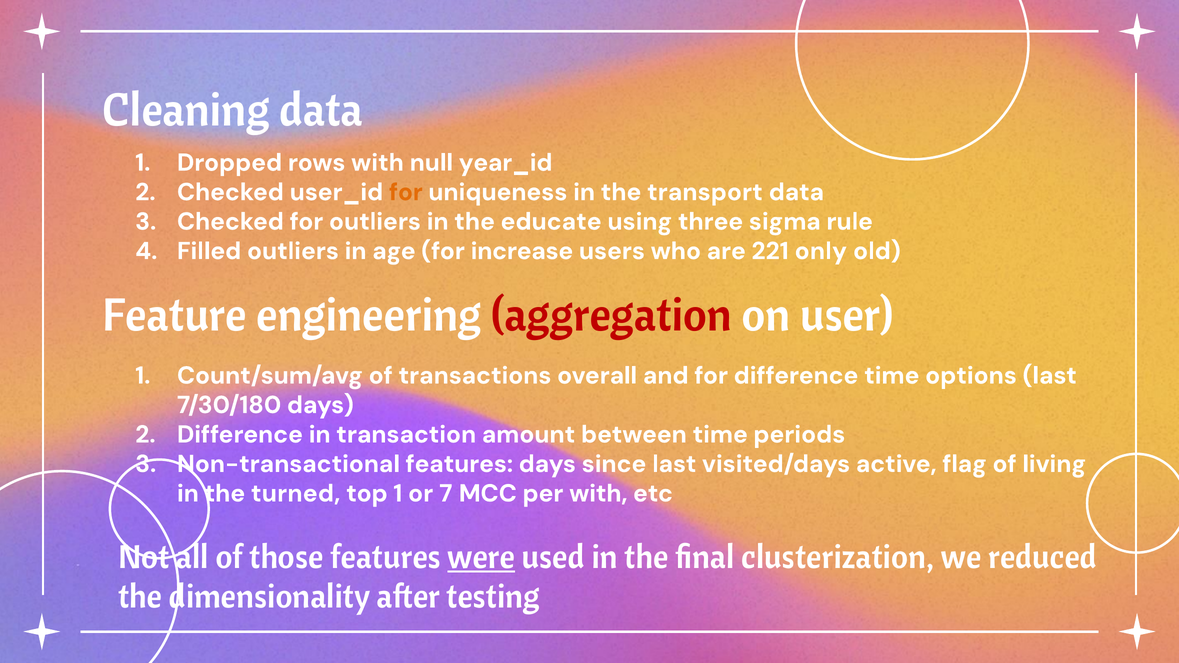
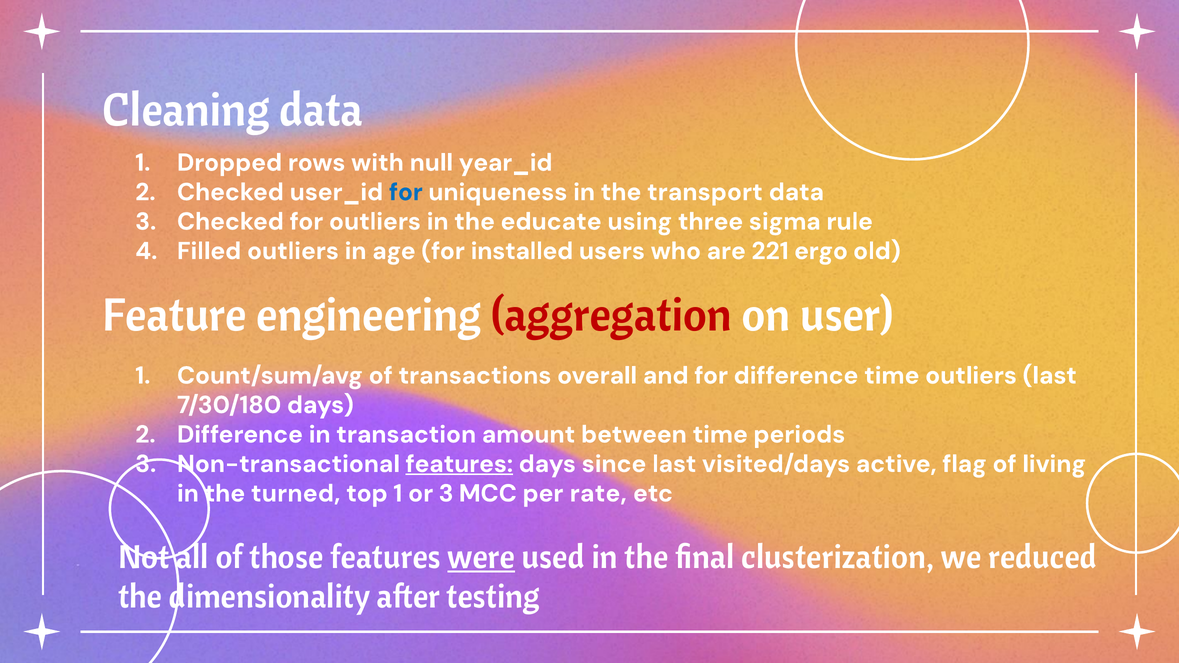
for colour: orange -> blue (406, 192)
increase: increase -> installed (522, 251)
only: only -> ergo (821, 251)
time options: options -> outliers (971, 376)
features underline: none -> present (459, 464)
or 7: 7 -> 3 (446, 493)
per with: with -> rate (598, 493)
